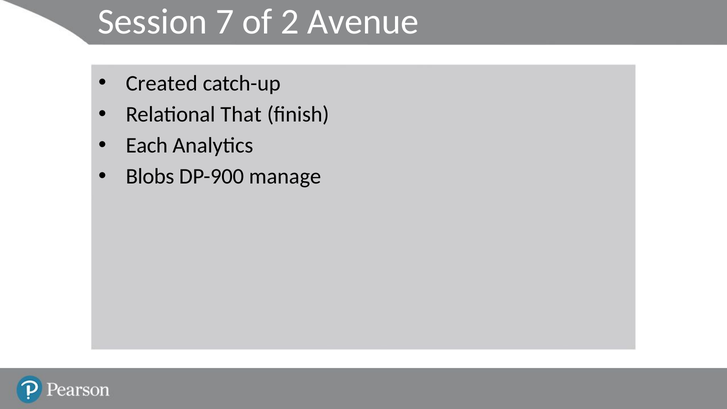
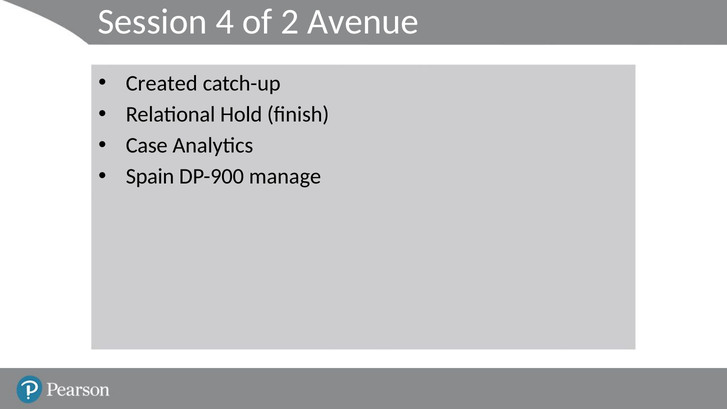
7: 7 -> 4 (225, 22)
That: That -> Hold (241, 114)
Each: Each -> Case (147, 145)
Blobs: Blobs -> Spain (150, 177)
